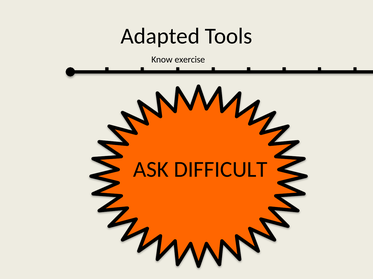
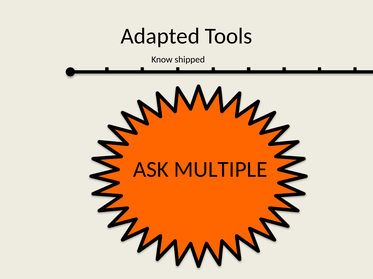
exercise: exercise -> shipped (190, 60)
DIFFICULT: DIFFICULT -> MULTIPLE (221, 170)
